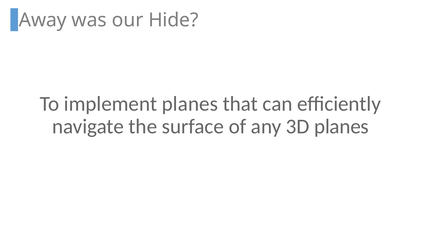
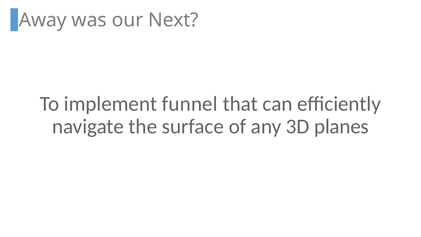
Hide: Hide -> Next (173, 20)
implement planes: planes -> funnel (190, 104)
